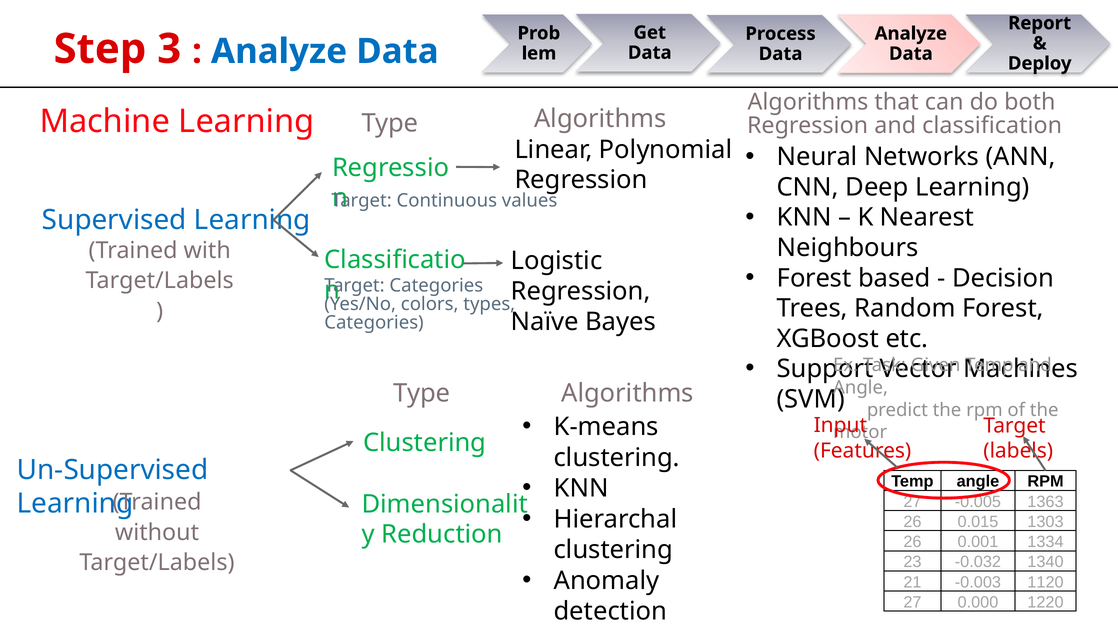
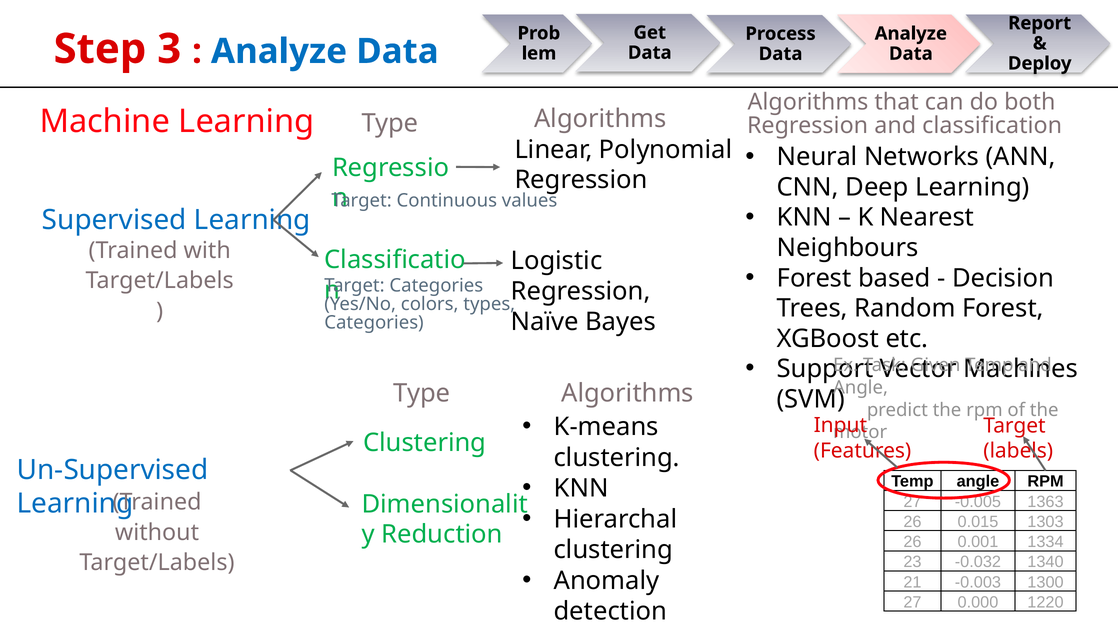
1120: 1120 -> 1300 (1045, 582)
